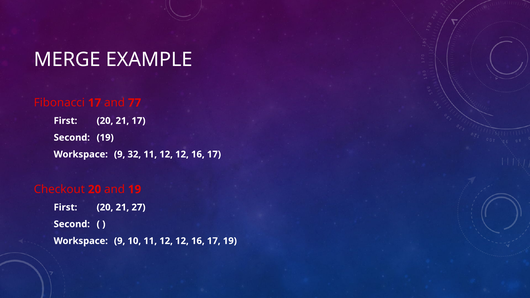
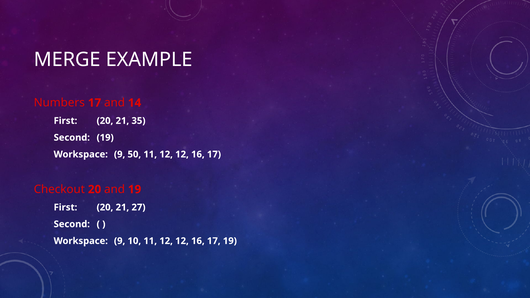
Fibonacci: Fibonacci -> Numbers (59, 103)
77: 77 -> 14 (135, 103)
21 17: 17 -> 35 (139, 121)
32: 32 -> 50 (134, 154)
